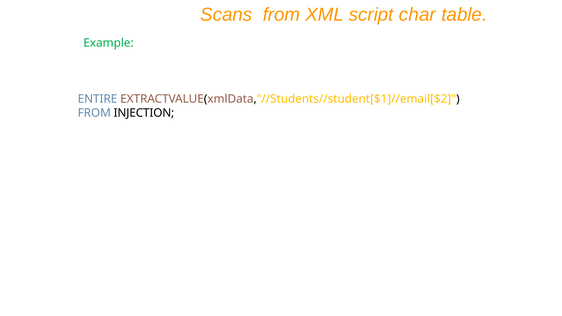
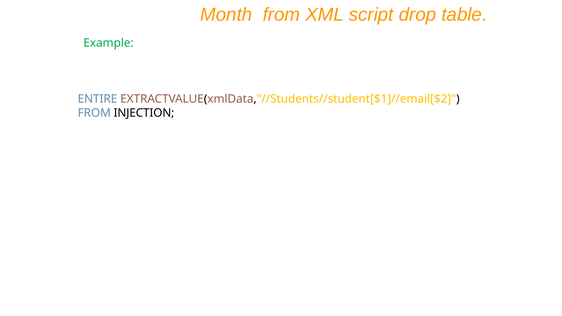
Scans: Scans -> Month (226, 15)
char: char -> drop (417, 15)
